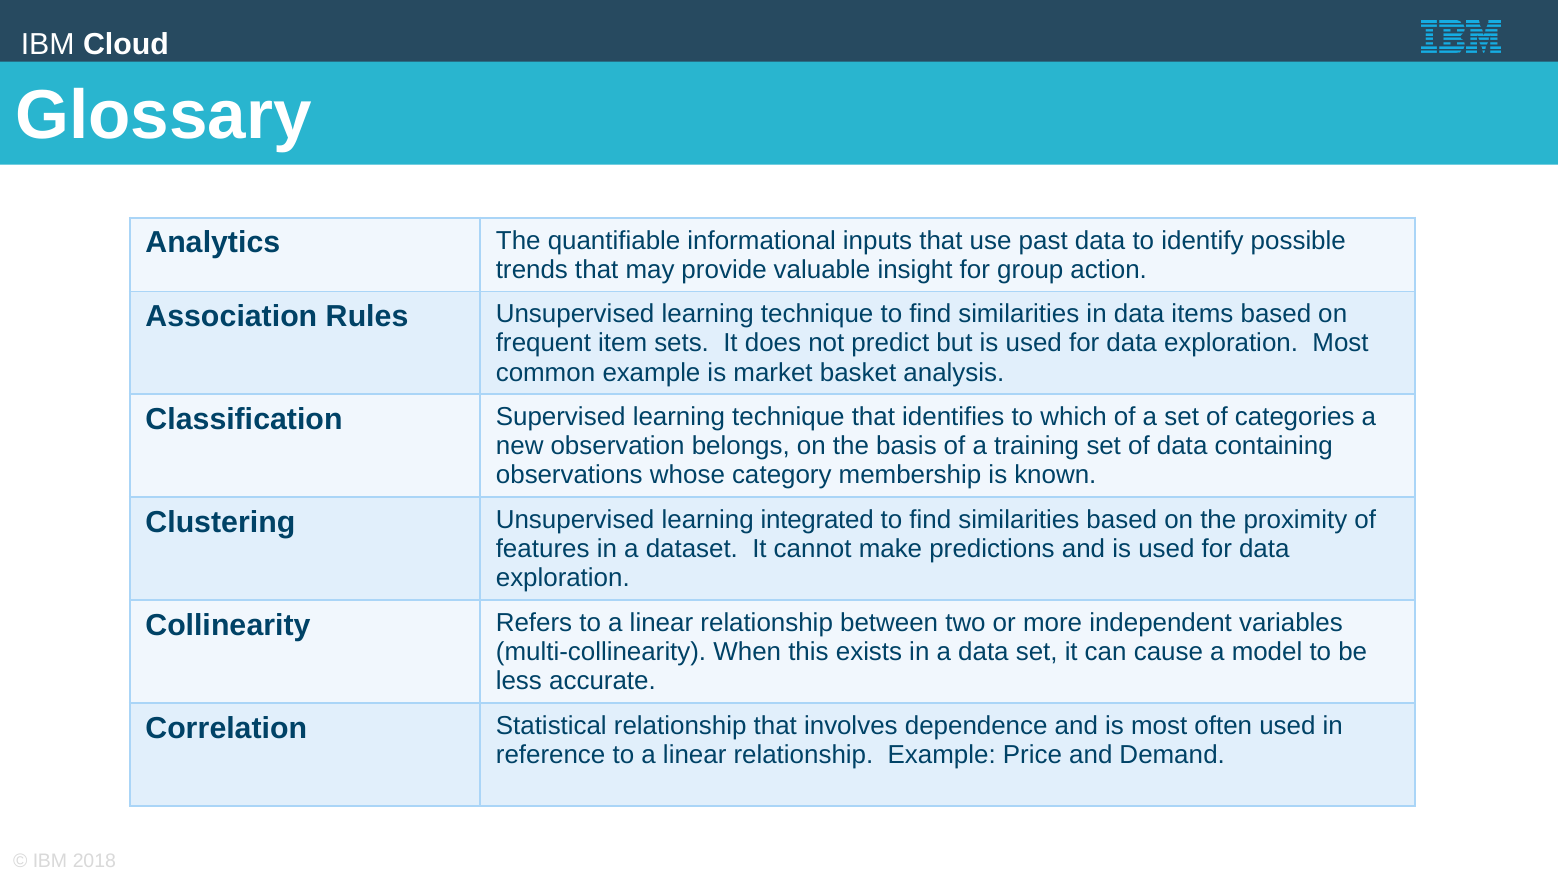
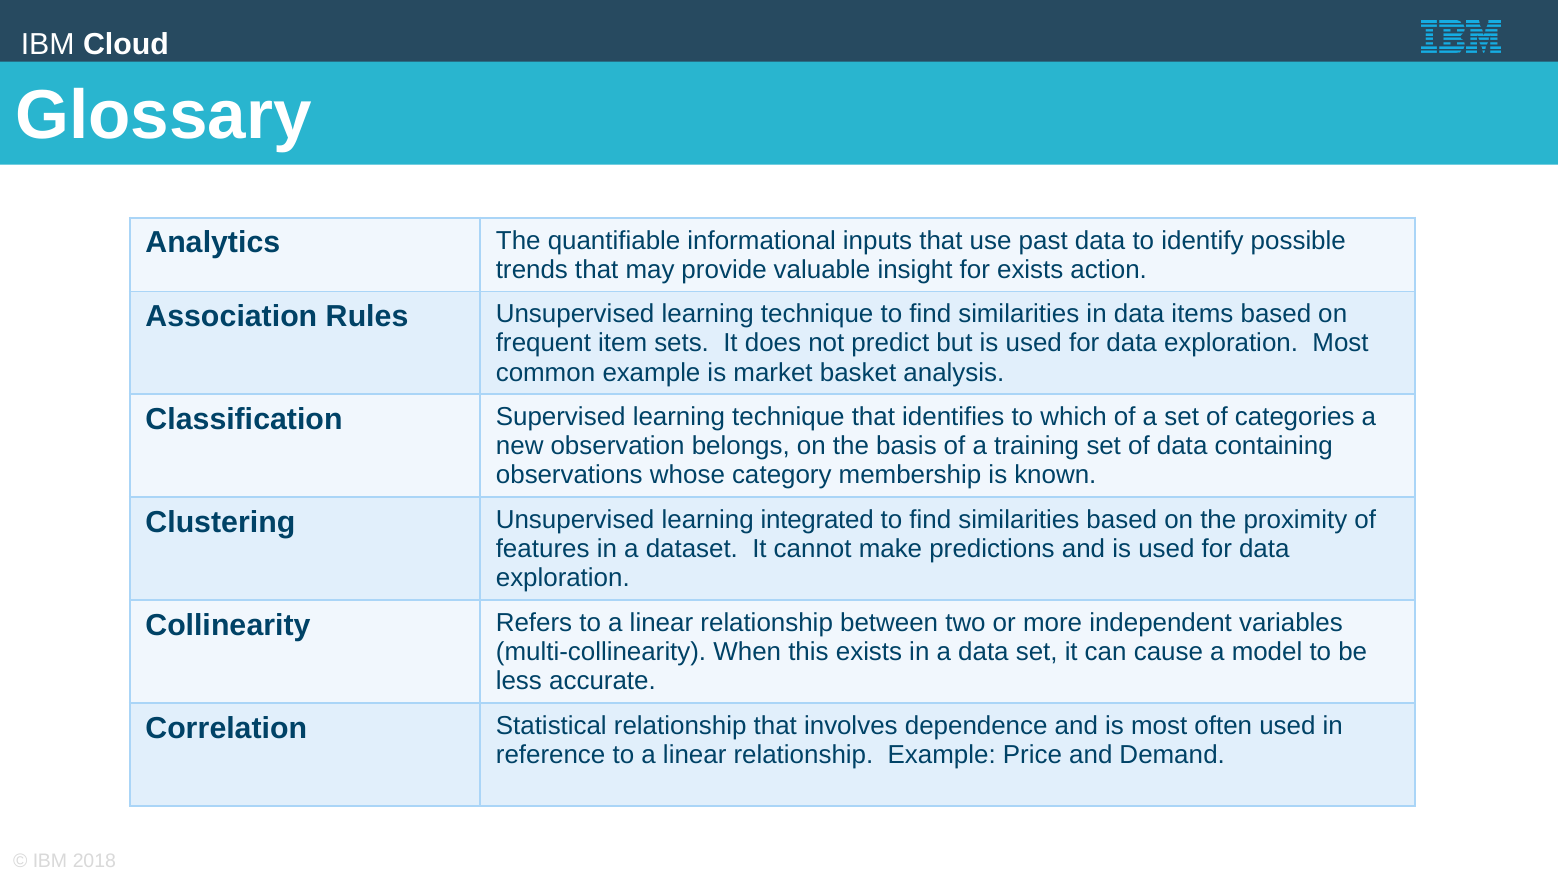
for group: group -> exists (1030, 269)
